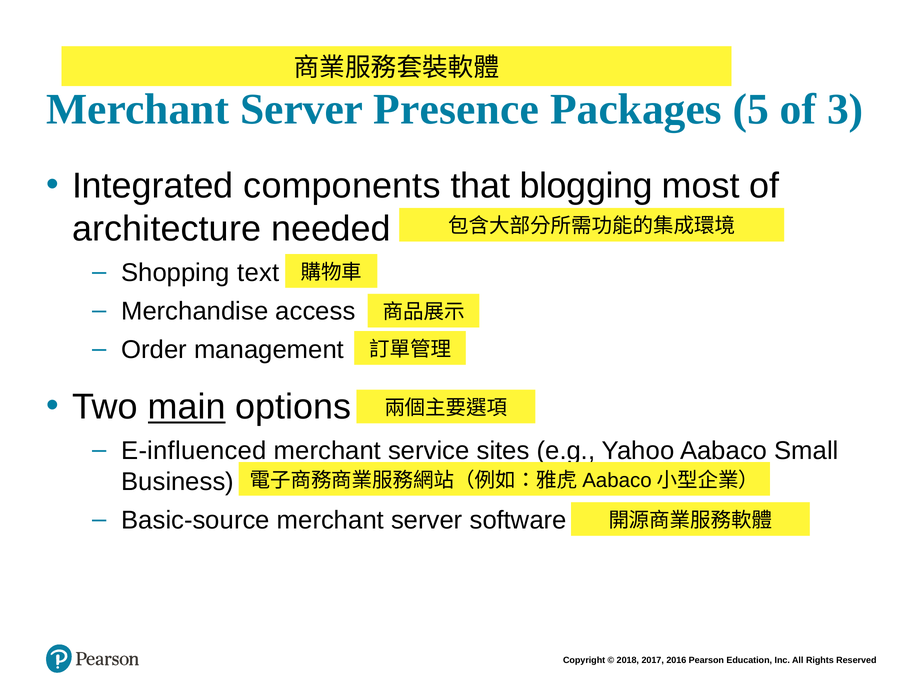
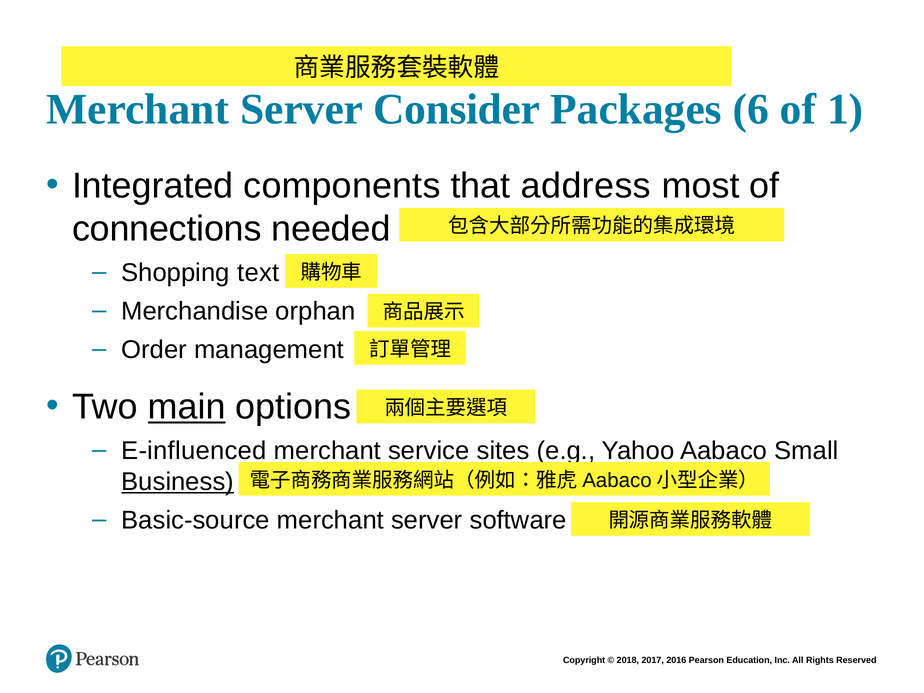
Presence: Presence -> Consider (457, 109)
5: 5 -> 6 (751, 109)
3: 3 -> 1 (845, 109)
blogging: blogging -> address (586, 186)
architecture: architecture -> connections (167, 229)
access: access -> orphan (315, 311)
Business underline: none -> present (178, 482)
